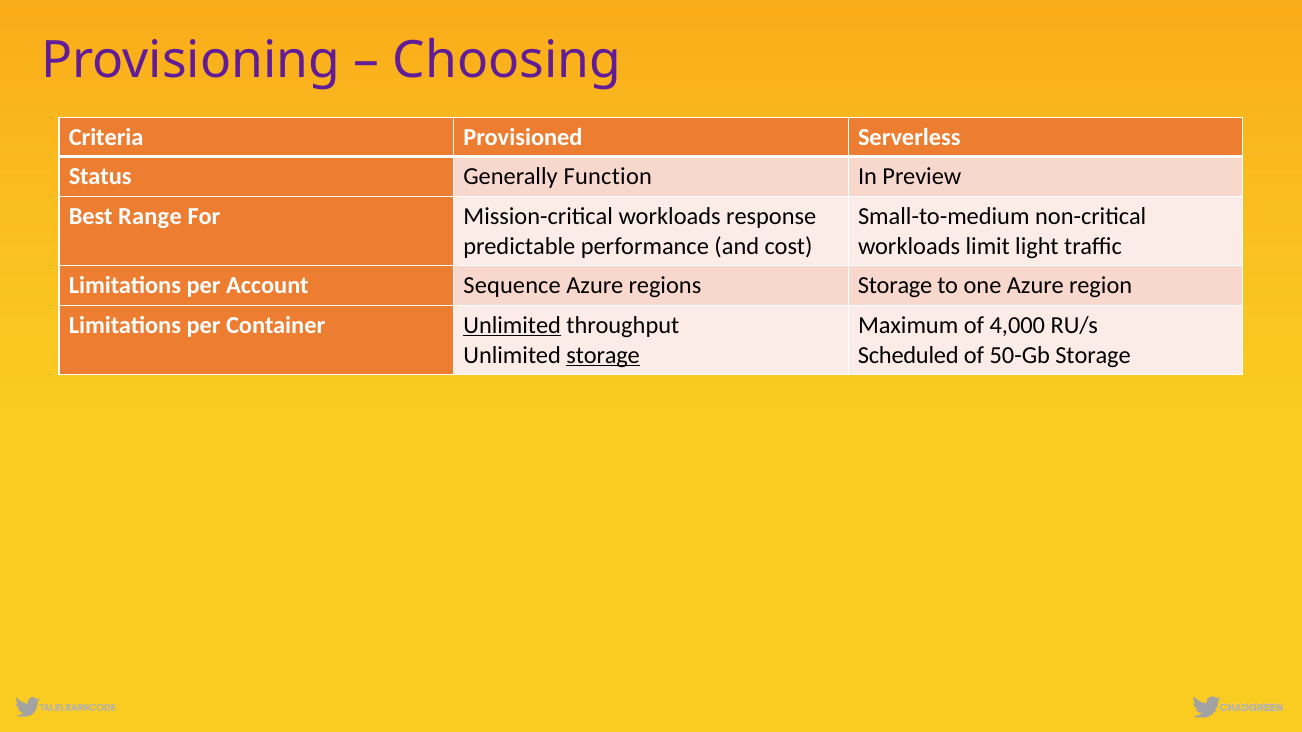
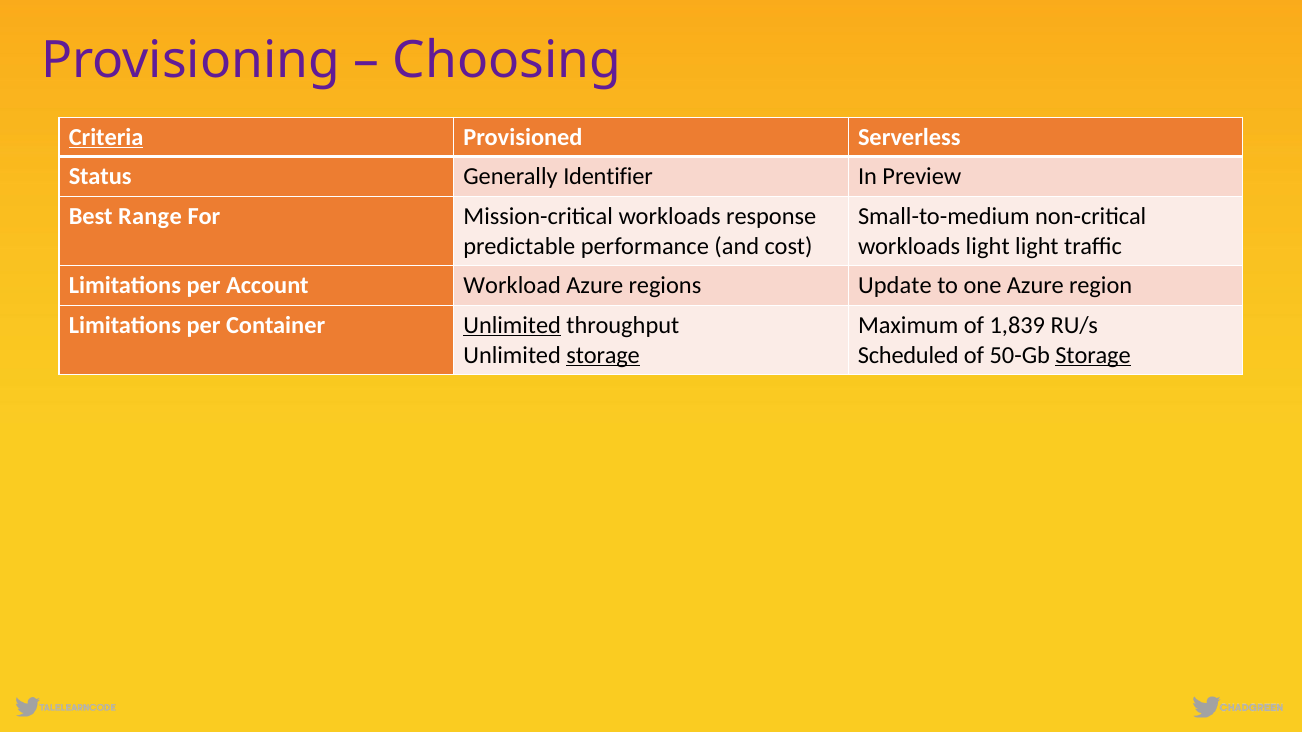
Criteria underline: none -> present (106, 137)
Function: Function -> Identifier (608, 177)
workloads limit: limit -> light (988, 246)
Sequence: Sequence -> Workload (512, 286)
regions Storage: Storage -> Update (895, 286)
4,000: 4,000 -> 1,839 (1017, 325)
Storage underline: none -> present (1093, 355)
